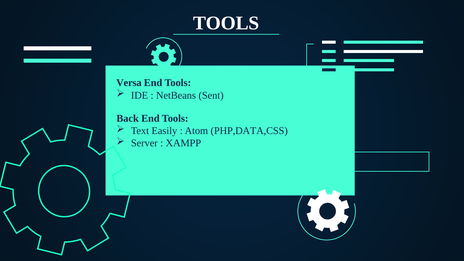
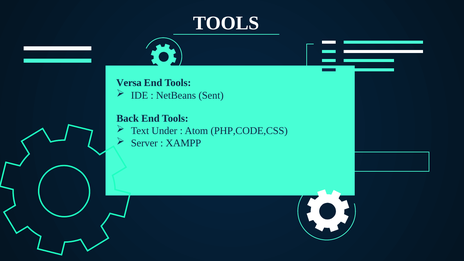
Easily: Easily -> Under (164, 131)
PHP,DATA,CSS: PHP,DATA,CSS -> PHP,CODE,CSS (249, 131)
